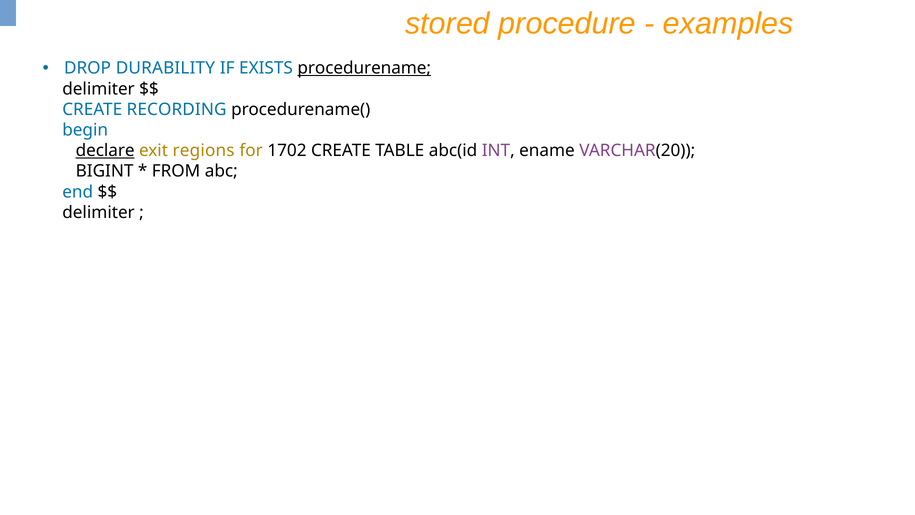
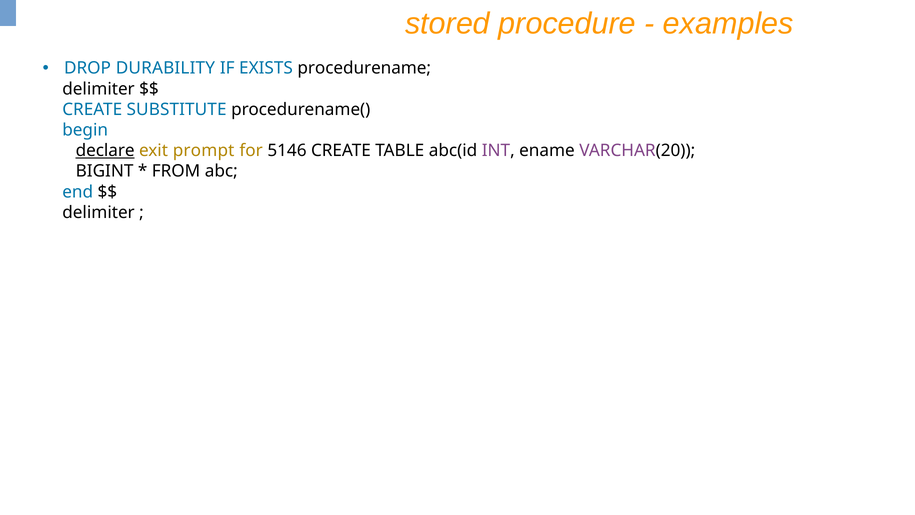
procedurename underline: present -> none (364, 68)
RECORDING: RECORDING -> SUBSTITUTE (177, 109)
regions: regions -> prompt (204, 151)
1702: 1702 -> 5146 (287, 151)
